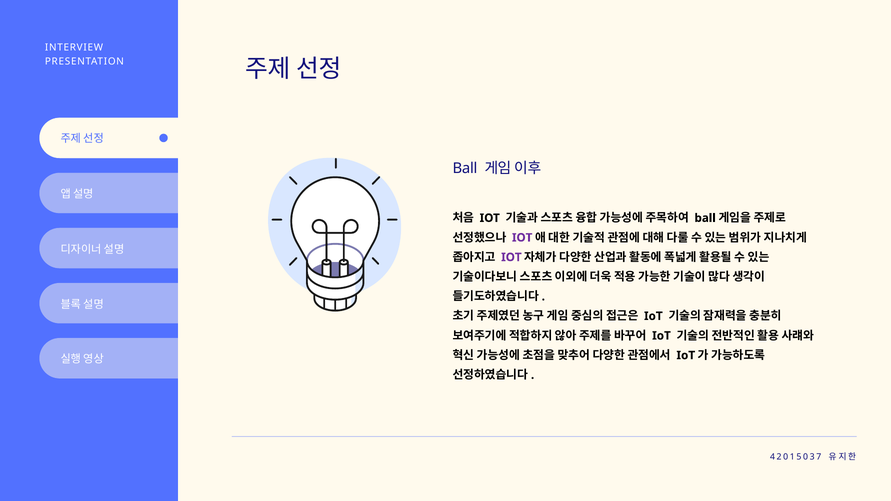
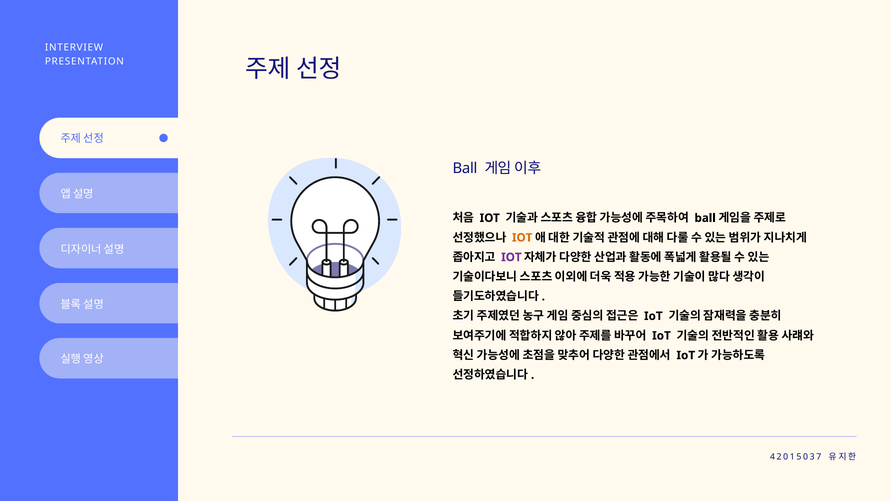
IOT colour: purple -> orange (522, 238)
